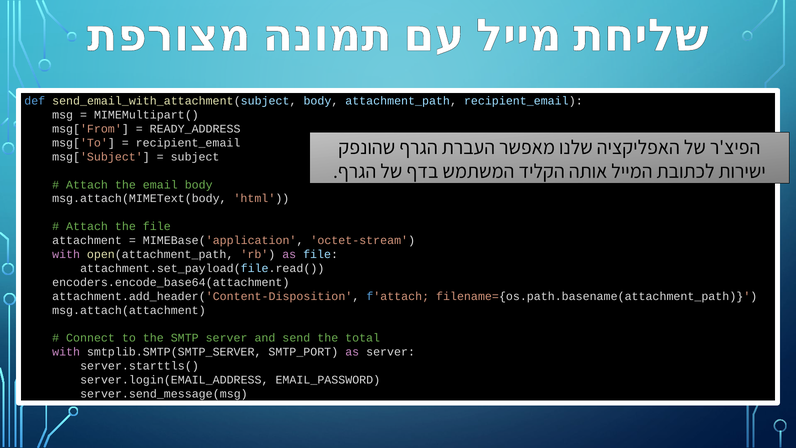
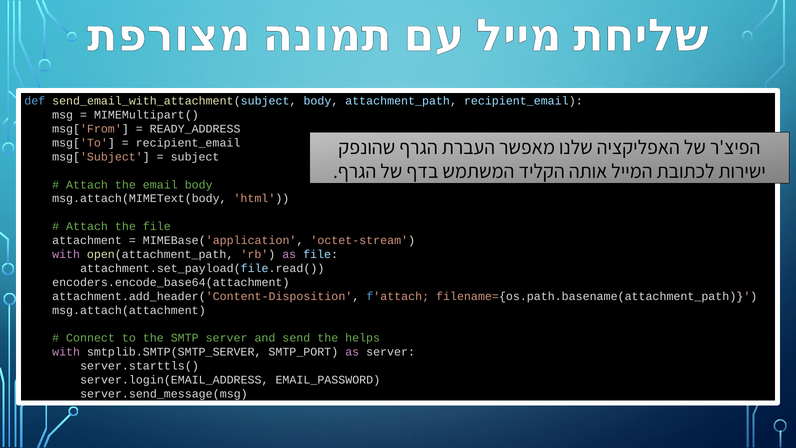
total: total -> helps (363, 338)
